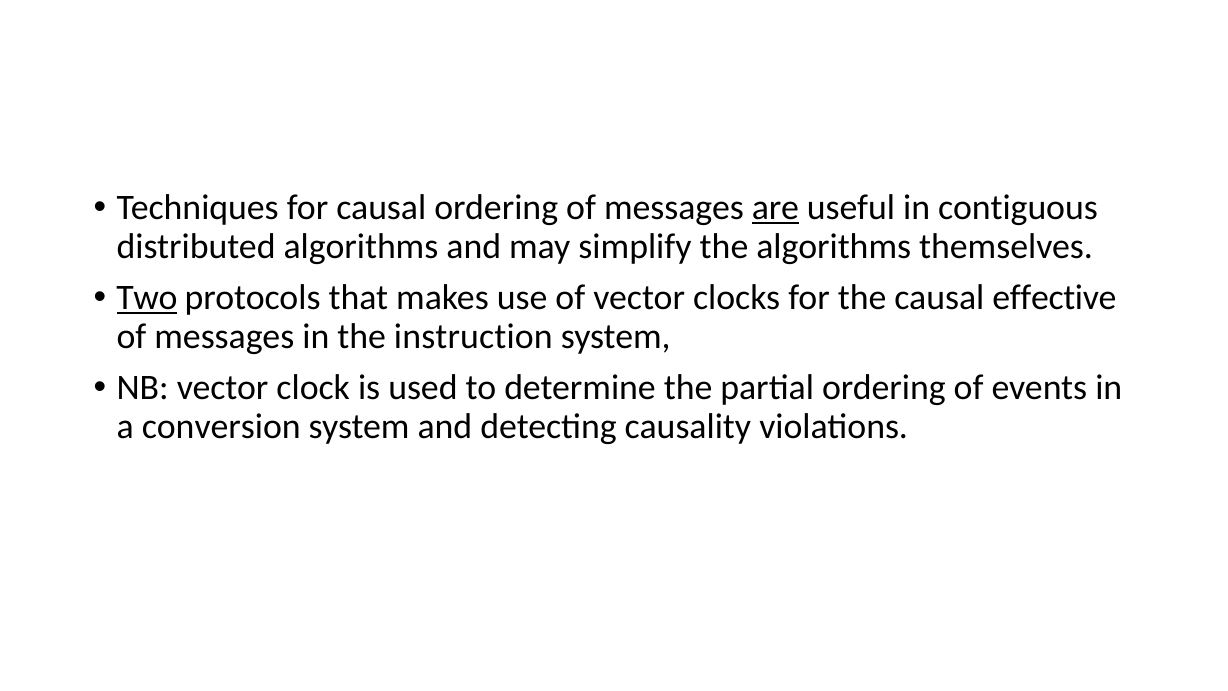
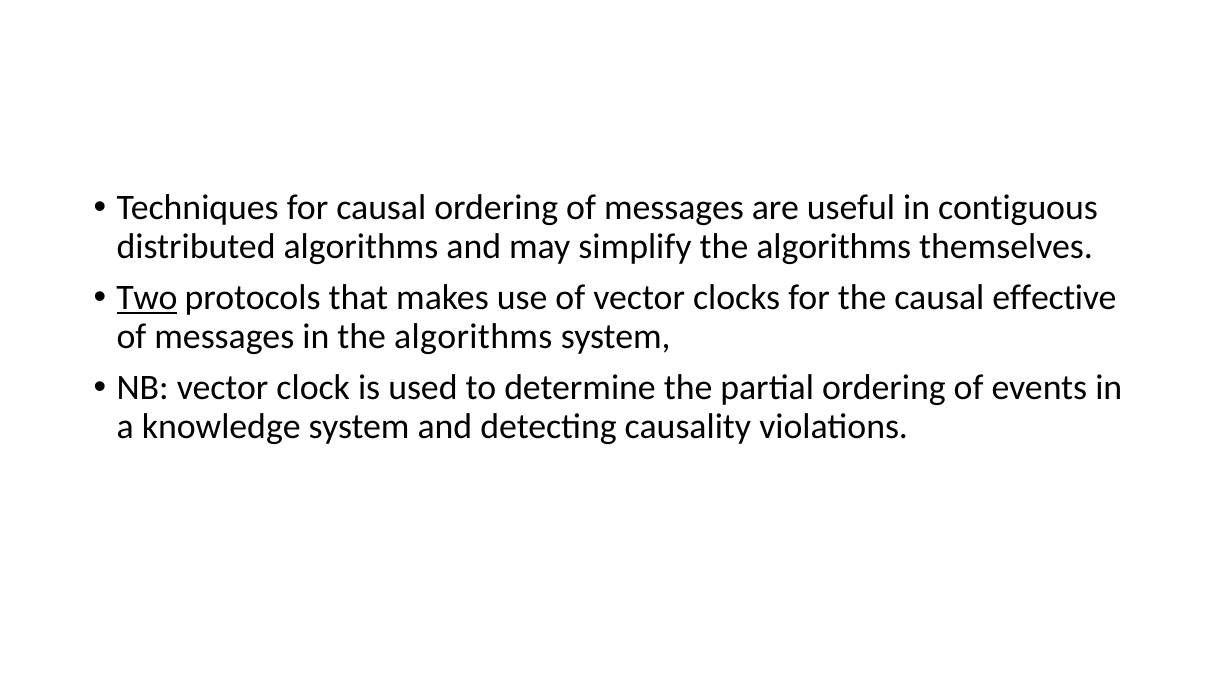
are underline: present -> none (775, 208)
in the instruction: instruction -> algorithms (473, 336)
conversion: conversion -> knowledge (221, 427)
